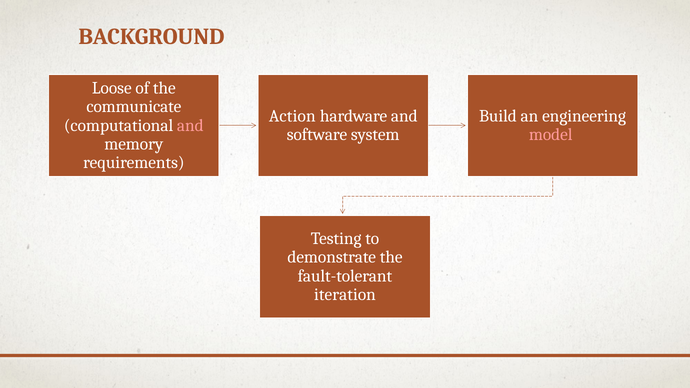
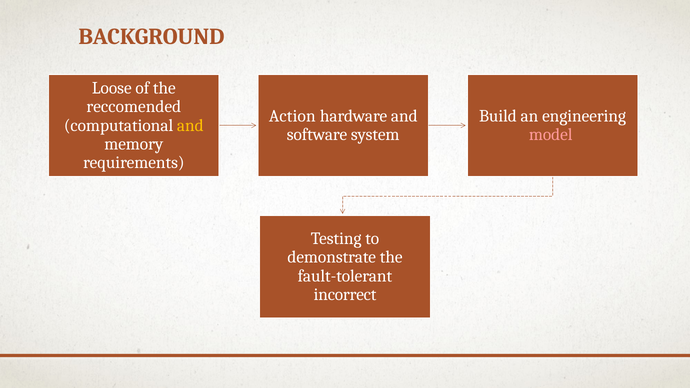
communicate: communicate -> reccomended (134, 107)
and colour: pink -> yellow (190, 125)
iteration: iteration -> incorrect (345, 295)
